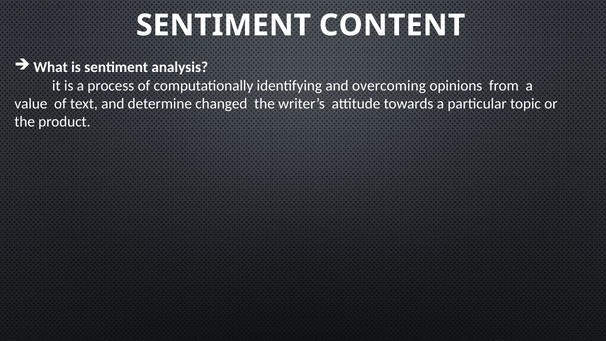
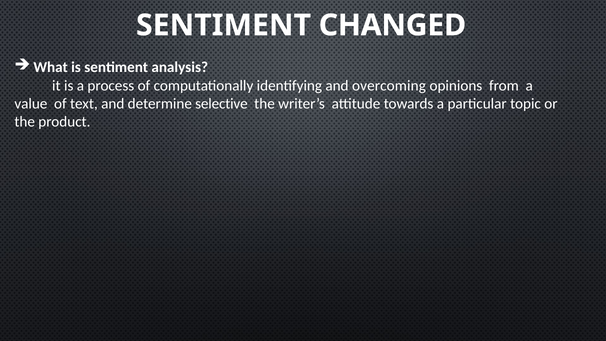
CONTENT: CONTENT -> CHANGED (392, 25)
changed: changed -> selective (221, 104)
